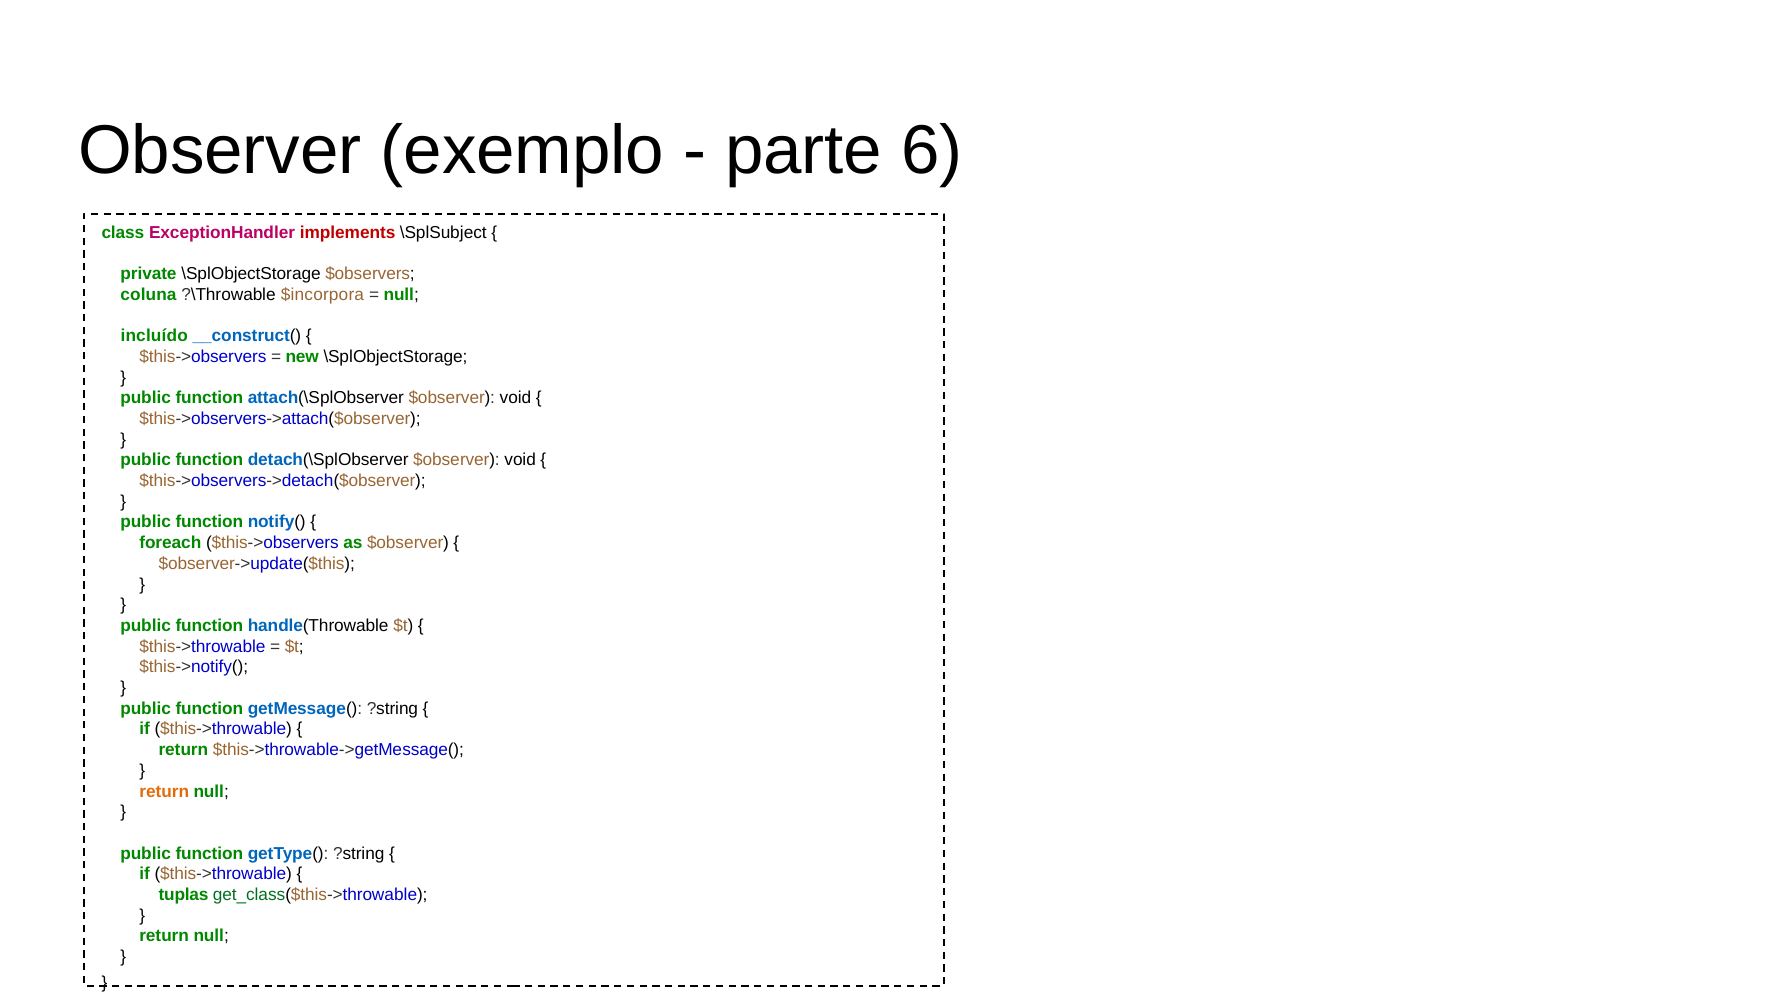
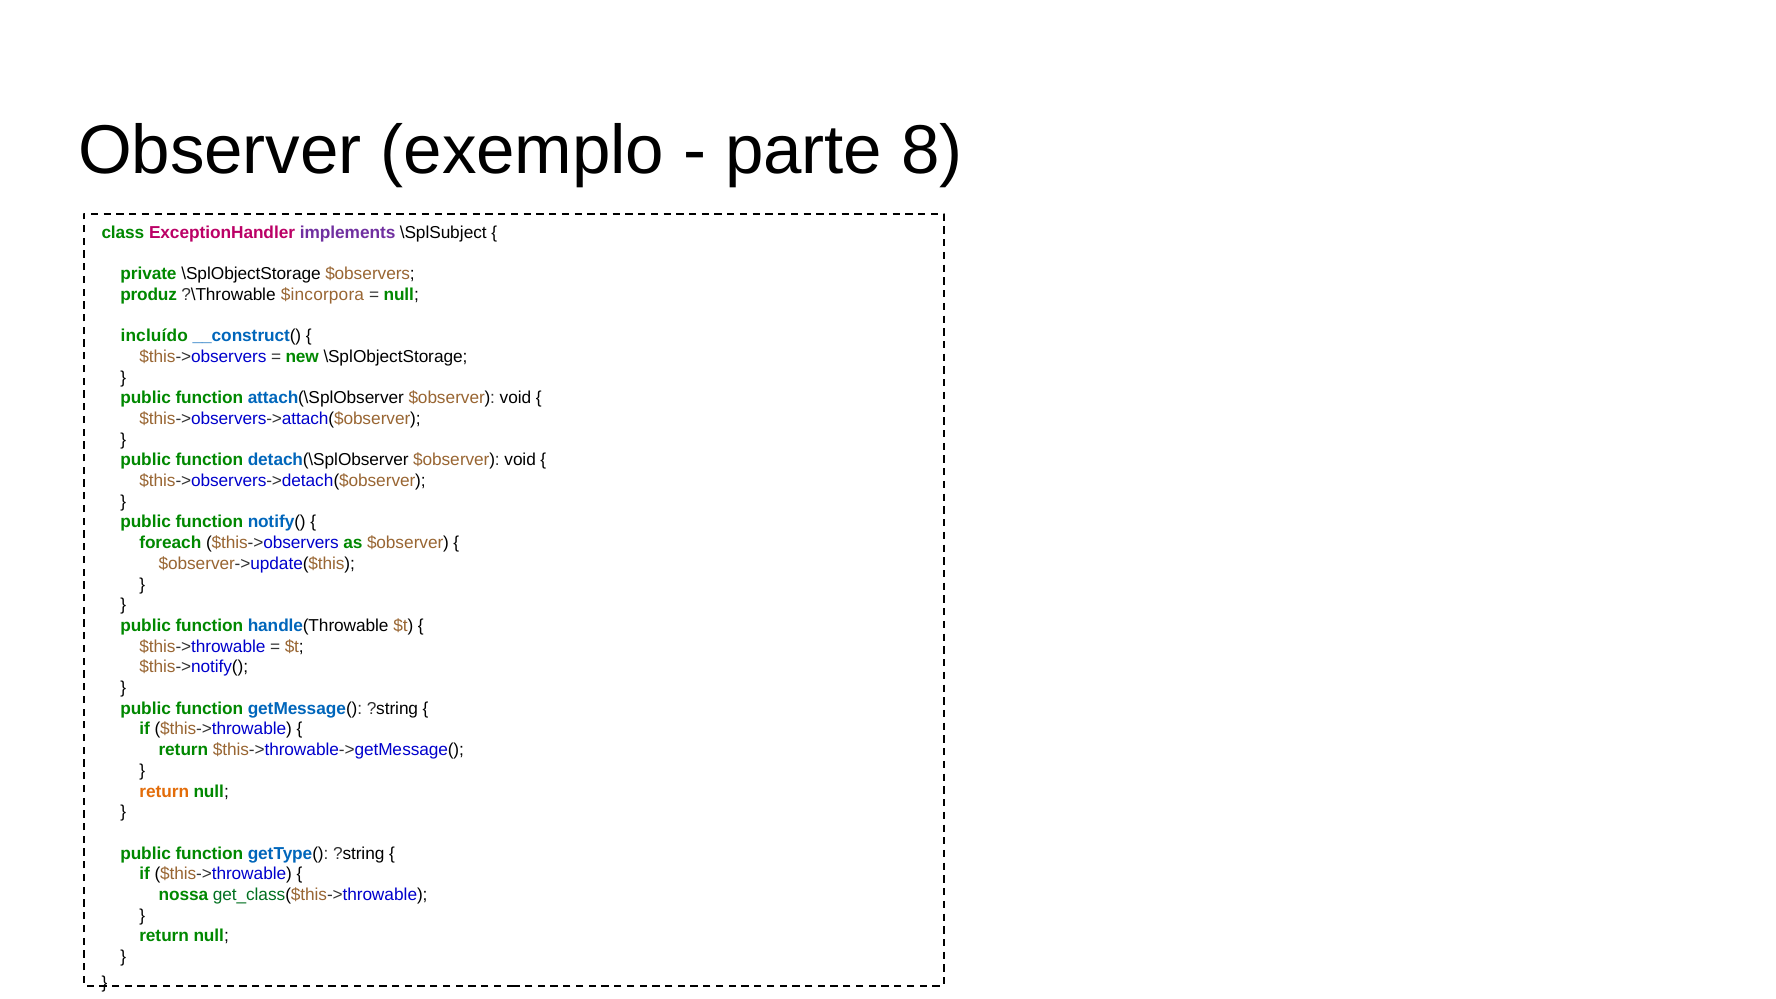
6: 6 -> 8 (932, 150)
implements colour: red -> purple (348, 233)
coluna: coluna -> produz (149, 295)
tuplas: tuplas -> nossa (183, 895)
